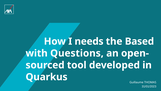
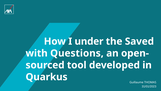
needs: needs -> under (89, 41)
Based: Based -> Saved (139, 41)
